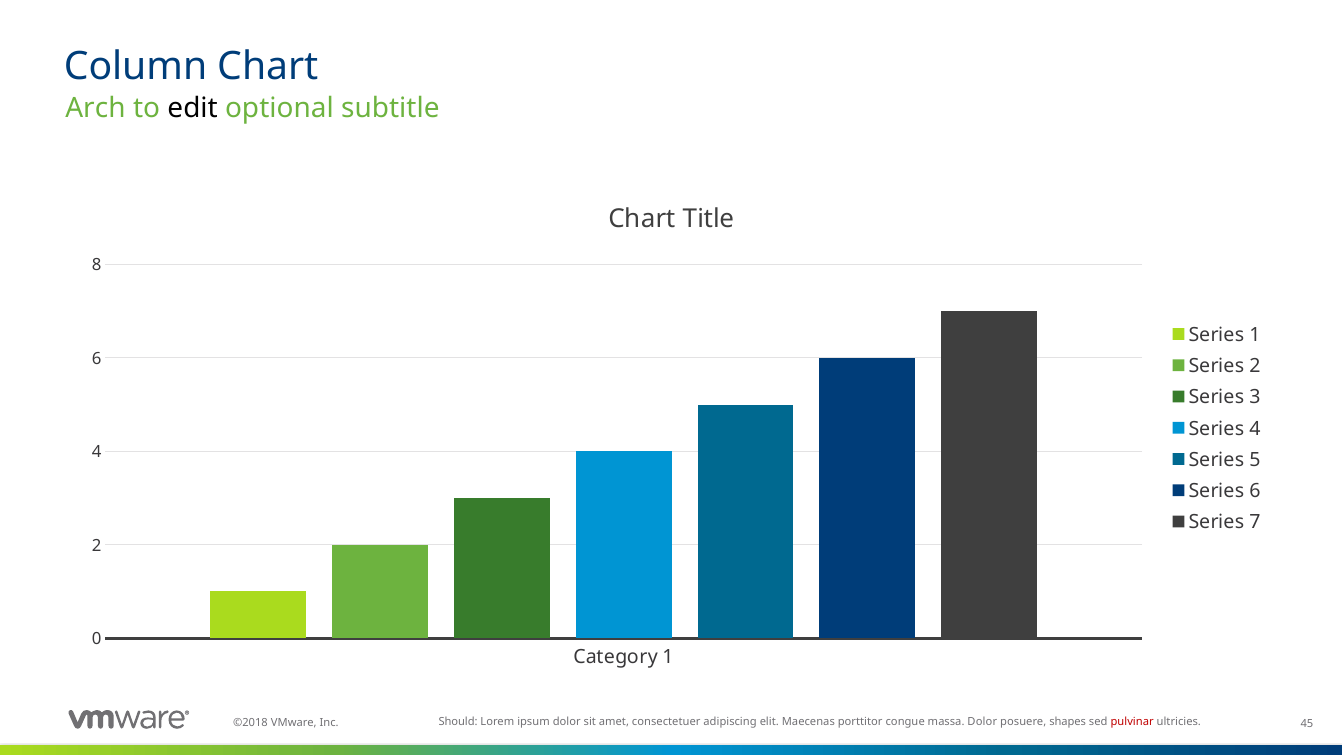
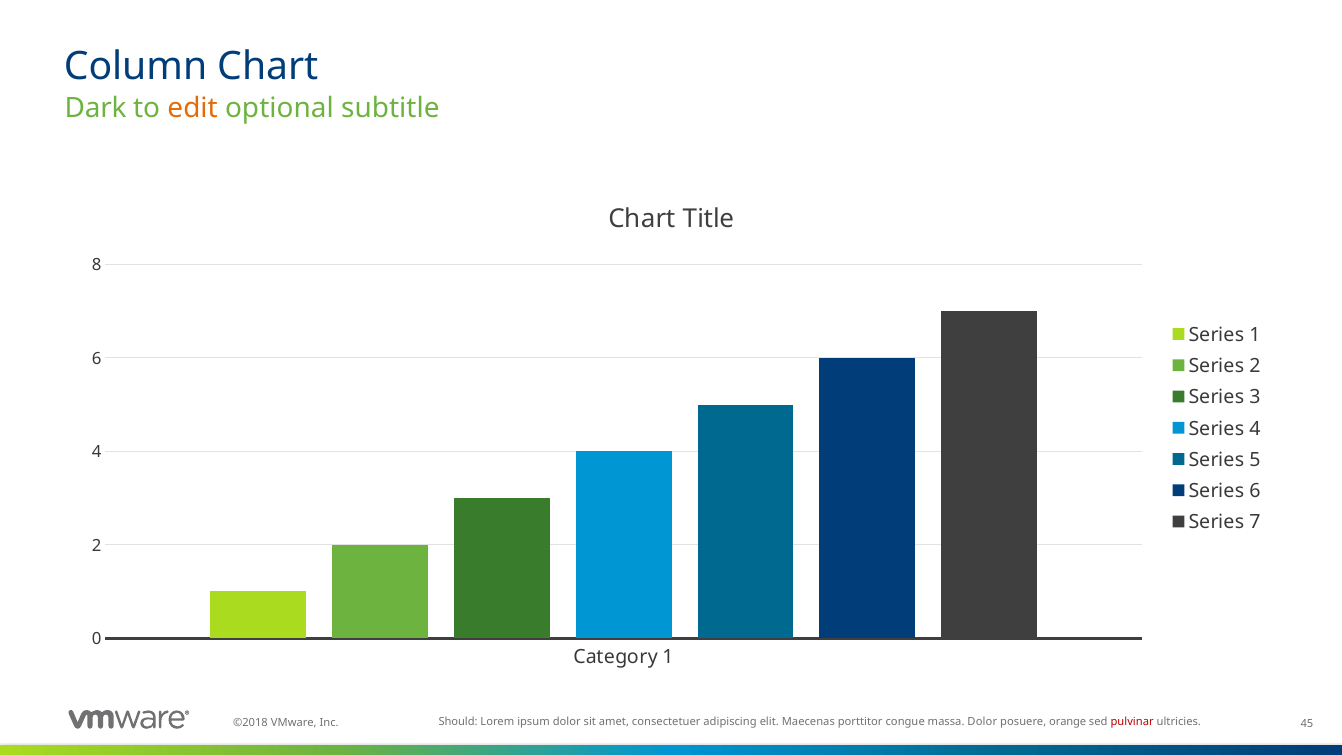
Arch: Arch -> Dark (96, 108)
edit colour: black -> orange (193, 108)
shapes: shapes -> orange (1068, 722)
